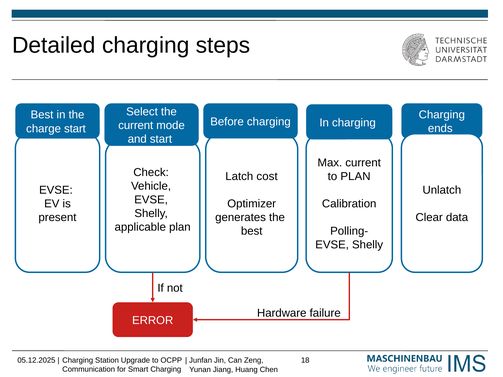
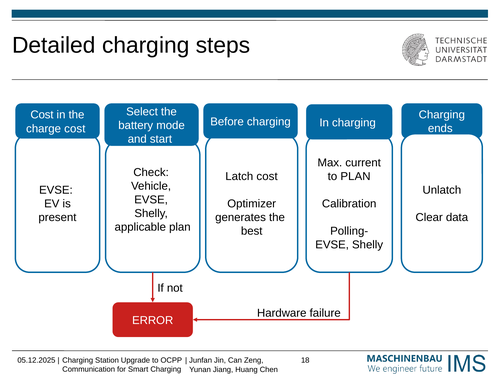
Best: Best -> Cost (42, 115)
current: current -> battery (136, 125)
charge start: start -> cost (75, 129)
